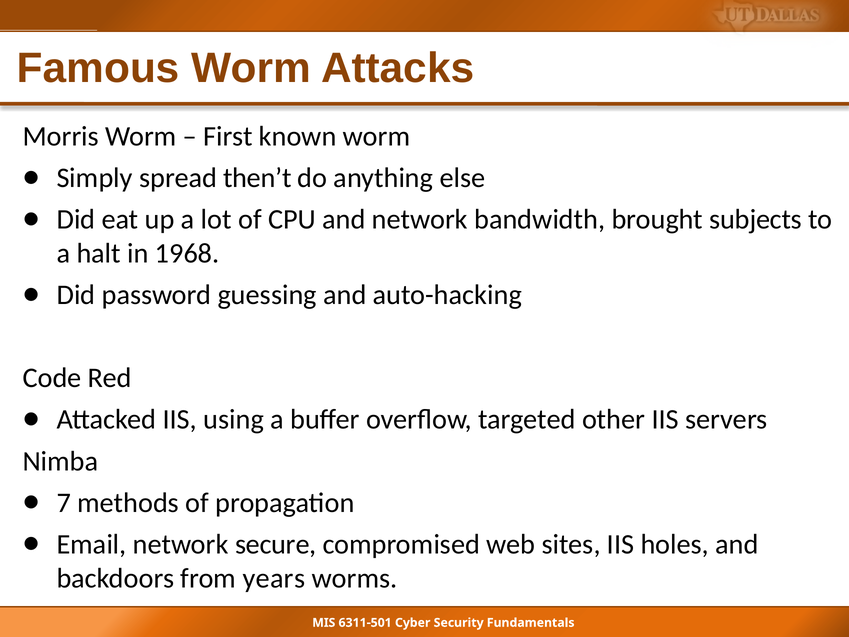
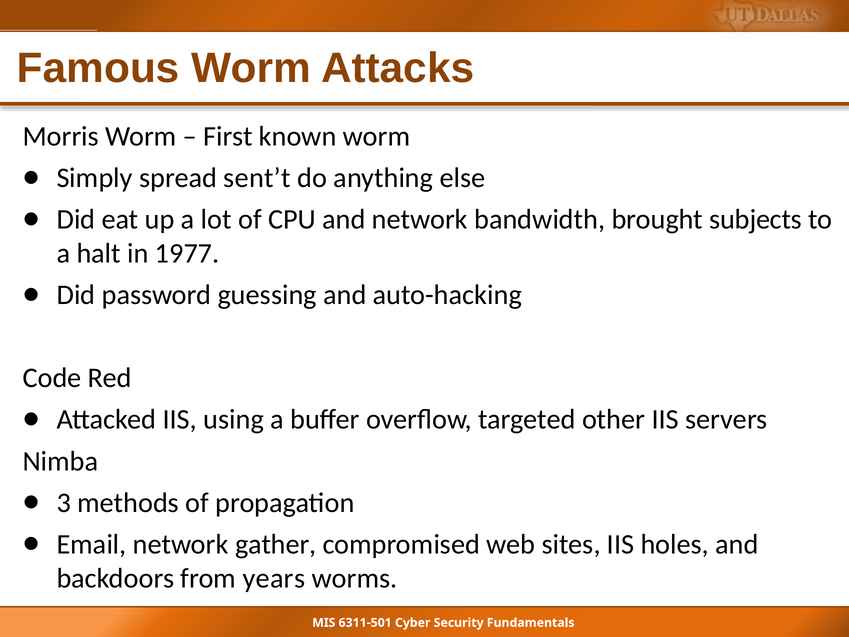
then’t: then’t -> sent’t (257, 178)
1968: 1968 -> 1977 (187, 253)
7: 7 -> 3 (64, 502)
secure: secure -> gather (276, 544)
